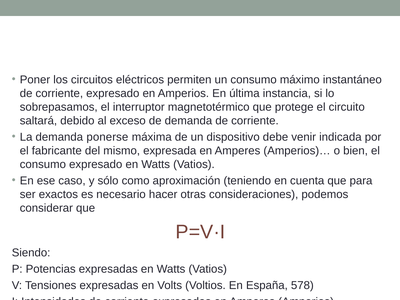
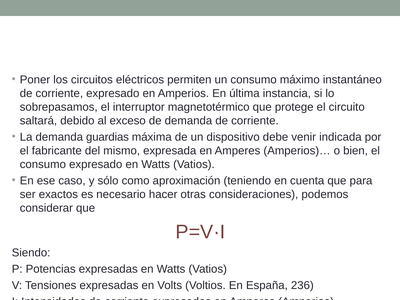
ponerse: ponerse -> guardias (107, 137)
578: 578 -> 236 (302, 285)
